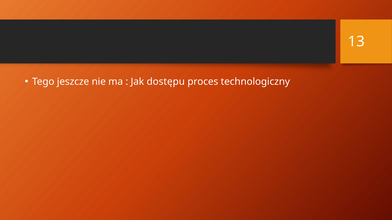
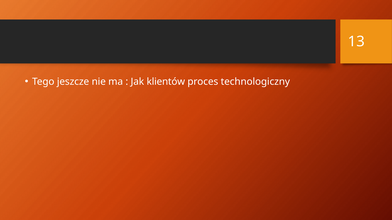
dostępu: dostępu -> klientów (166, 82)
